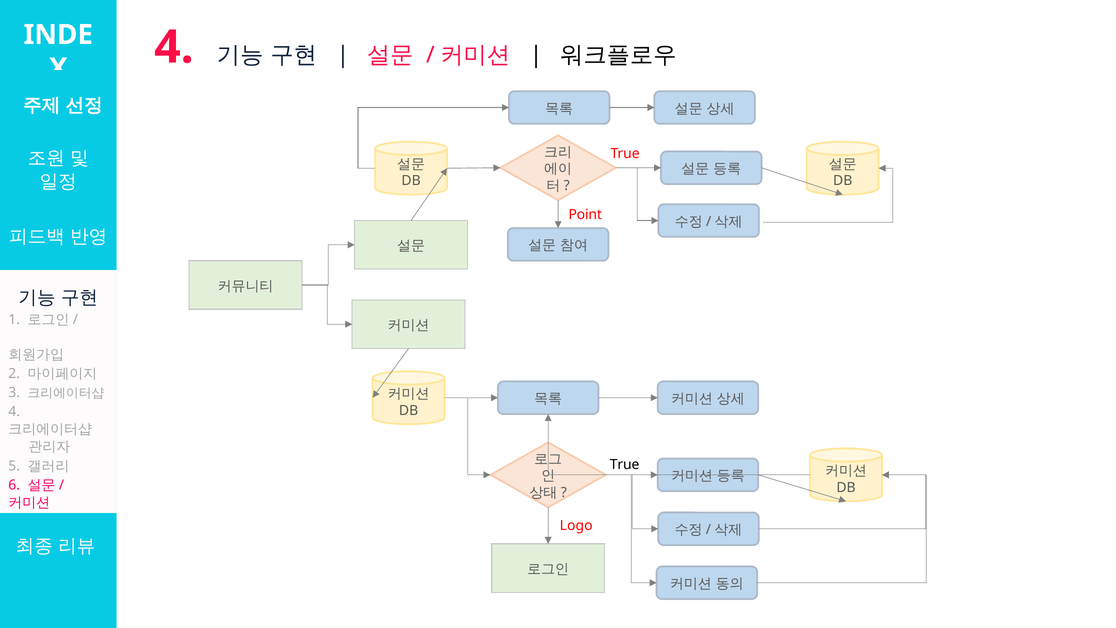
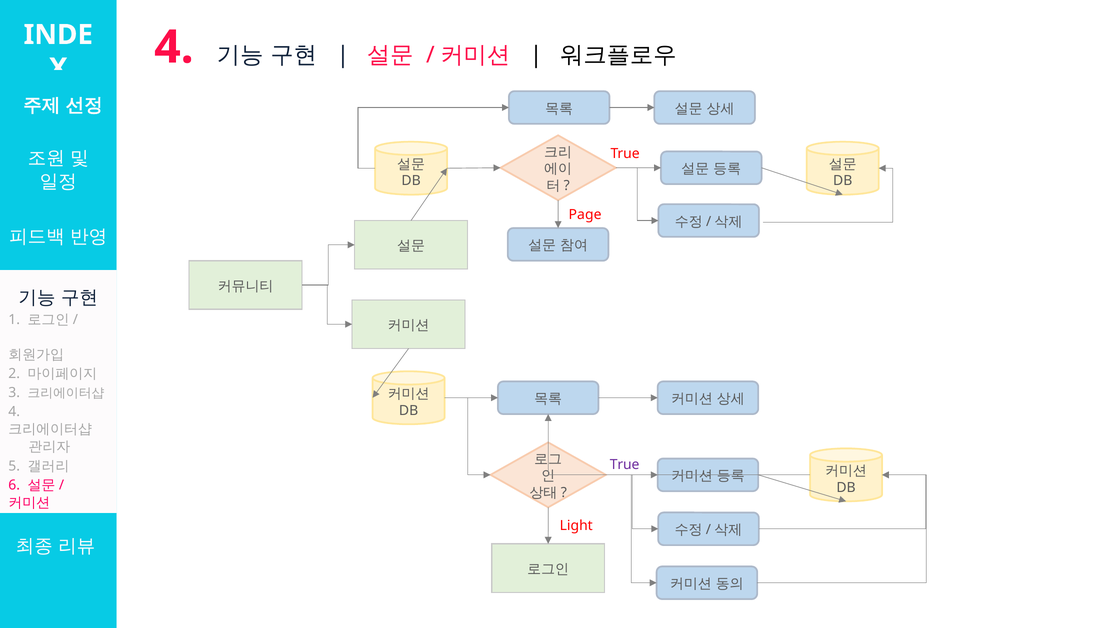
Point: Point -> Page (585, 215)
True colour: black -> purple (625, 465)
Logo: Logo -> Light (576, 525)
